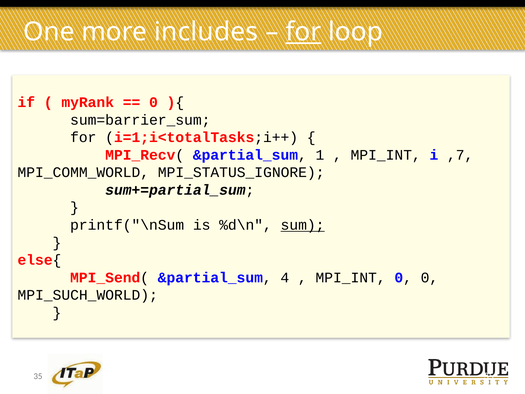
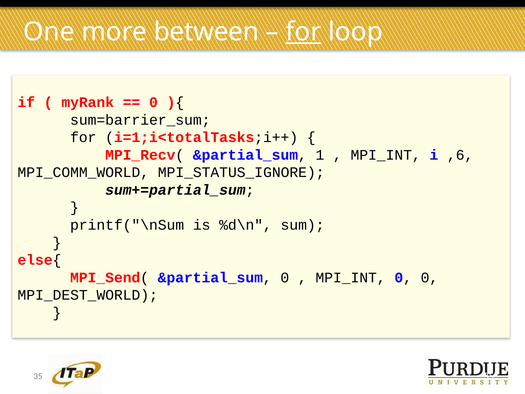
includes: includes -> between (206, 32)
,7: ,7 -> ,6 (460, 155)
sum underline: present -> none (303, 225)
&partial_sum 4: 4 -> 0 (285, 277)
MPI_SUCH_WORLD: MPI_SUCH_WORLD -> MPI_DEST_WORLD (88, 295)
